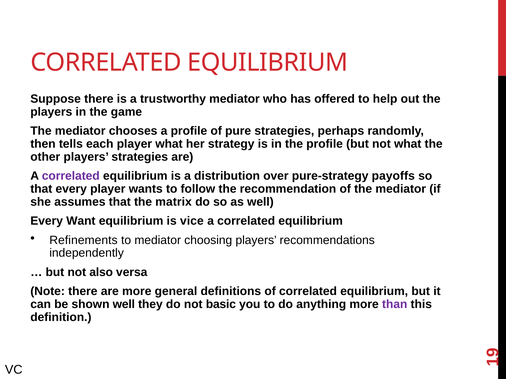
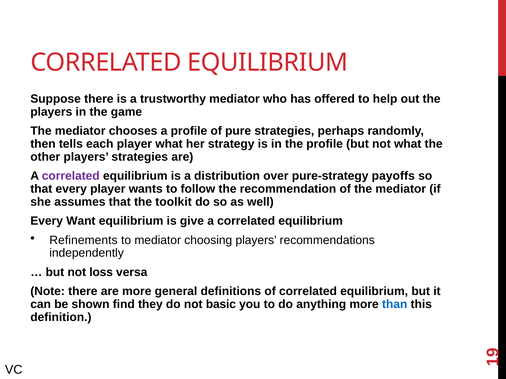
matrix: matrix -> toolkit (174, 202)
vice: vice -> give (192, 221)
also: also -> loss (101, 273)
shown well: well -> find (124, 305)
than colour: purple -> blue (395, 305)
